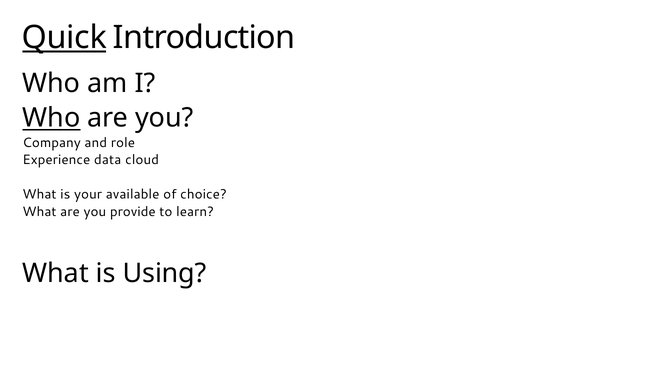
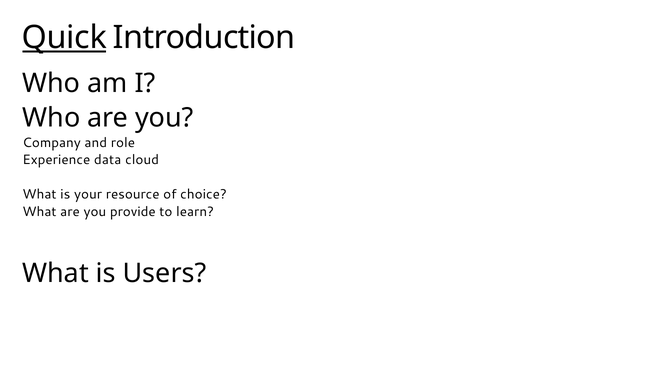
Who underline: present -> none (51, 118)
available: available -> resource (133, 194)
Using: Using -> Users (165, 273)
